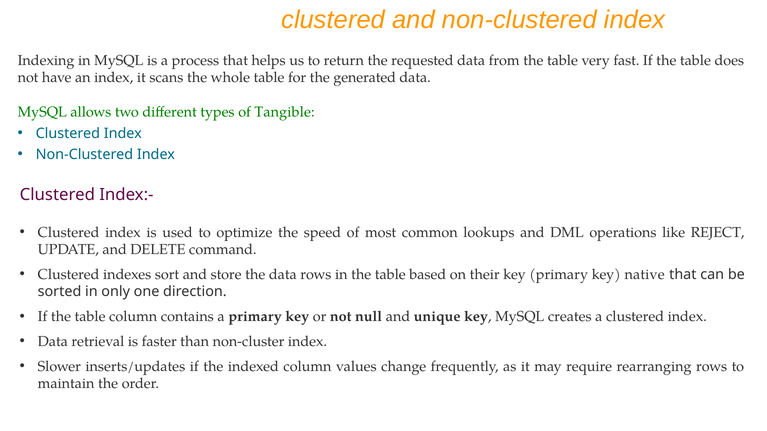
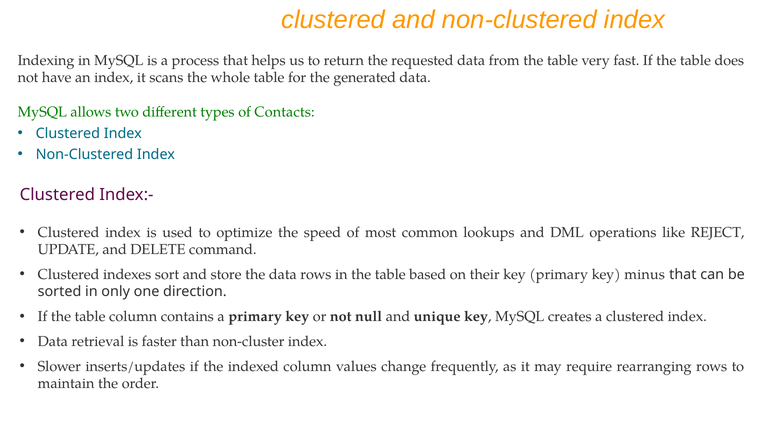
Tangible: Tangible -> Contacts (285, 112)
native: native -> minus (645, 275)
